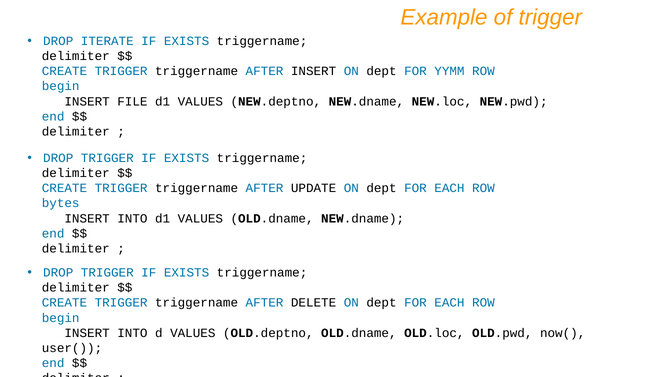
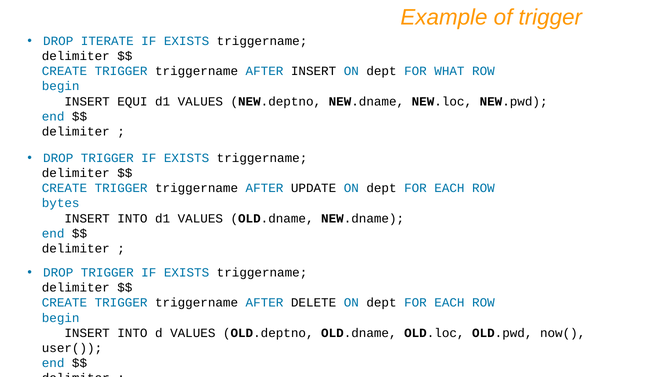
YYMM: YYMM -> WHAT (449, 71)
FILE: FILE -> EQUI (132, 101)
